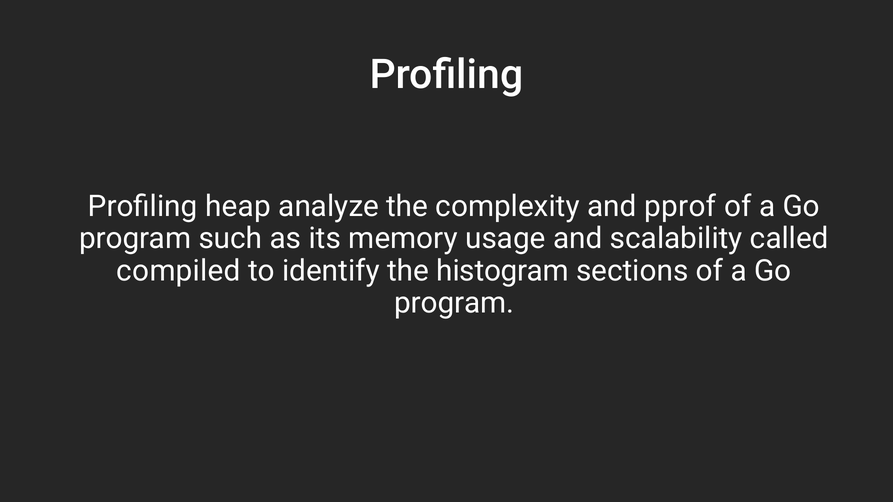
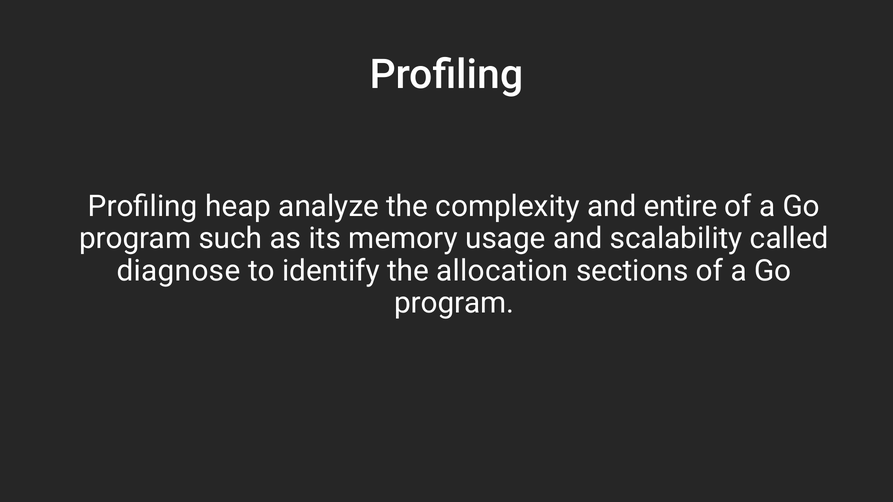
pprof: pprof -> entire (681, 207)
compiled: compiled -> diagnose (179, 271)
histogram: histogram -> allocation (502, 271)
